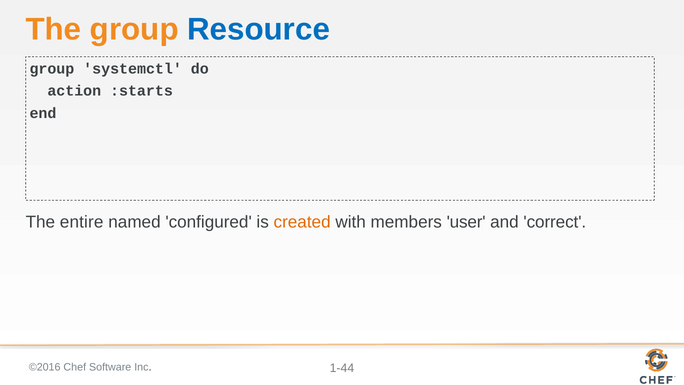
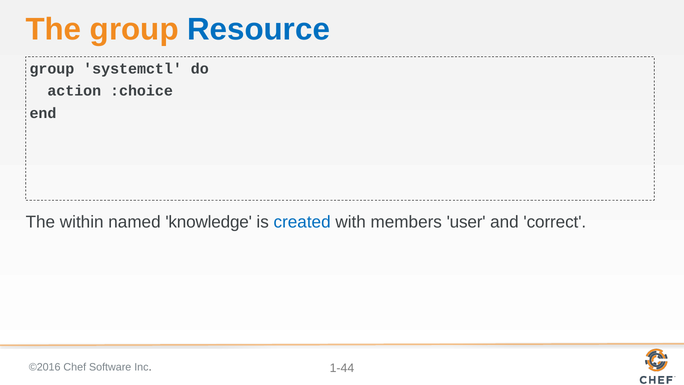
:starts: :starts -> :choice (141, 91)
entire: entire -> within (82, 222)
configured: configured -> knowledge (209, 222)
created colour: orange -> blue (302, 222)
